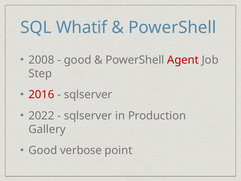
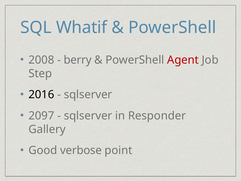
good: good -> berry (78, 60)
2016 colour: red -> black (41, 95)
2022: 2022 -> 2097 (41, 116)
Production: Production -> Responder (157, 116)
